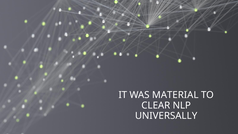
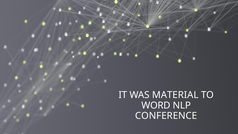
CLEAR: CLEAR -> WORD (156, 105)
UNIVERSALLY: UNIVERSALLY -> CONFERENCE (166, 116)
